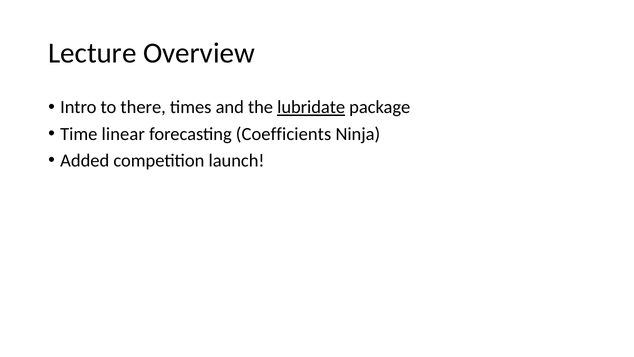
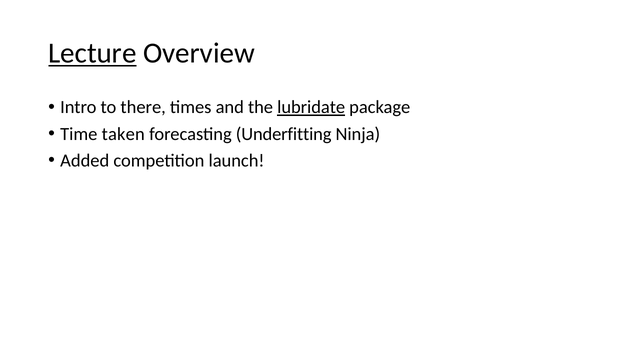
Lecture underline: none -> present (92, 53)
linear: linear -> taken (123, 134)
Coefficients: Coefficients -> Underfitting (284, 134)
